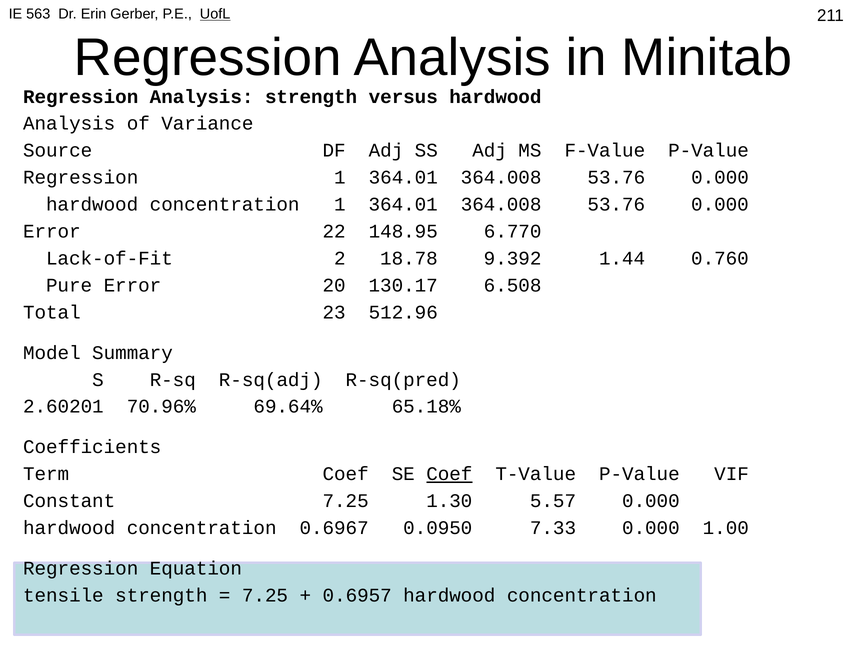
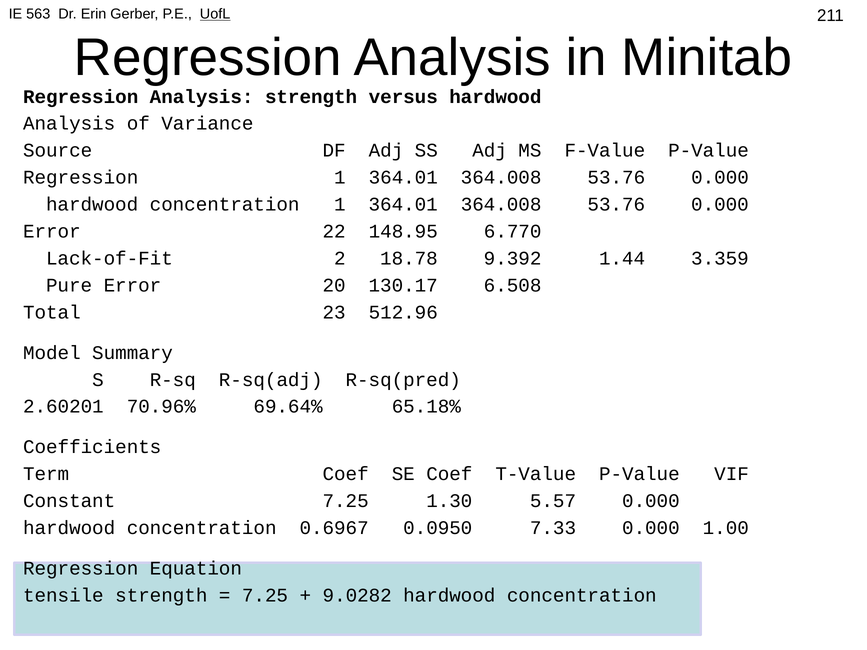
0.760: 0.760 -> 3.359 (720, 258)
Coef underline: present -> none (449, 474)
0.6957: 0.6957 -> 9.0282 (357, 595)
